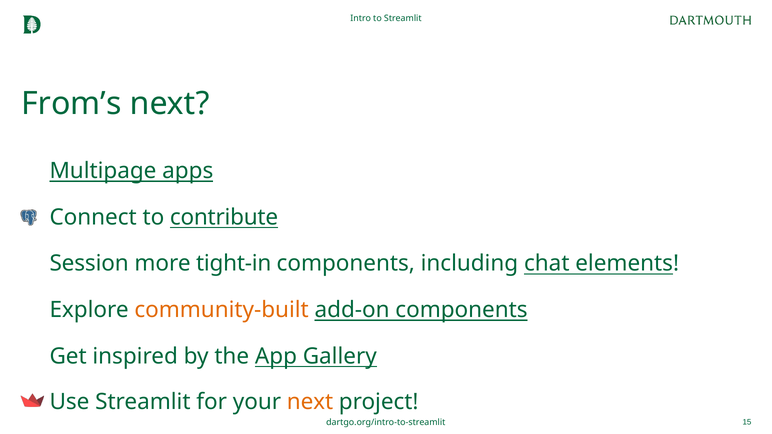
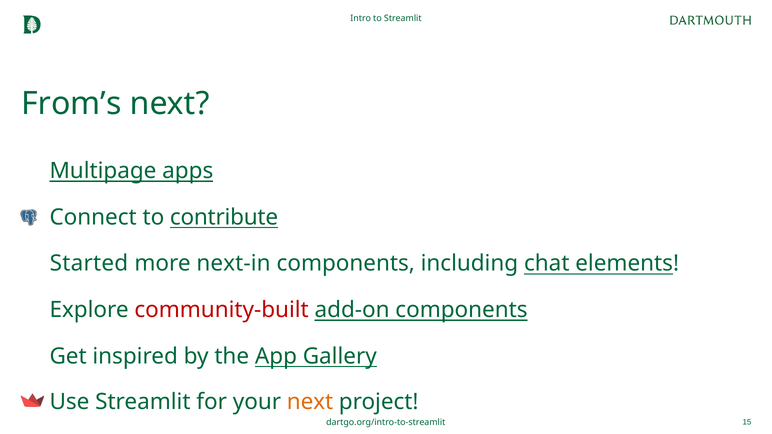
Session: Session -> Started (89, 264)
tight-in: tight-in -> next-in (234, 264)
community-built colour: orange -> red (222, 310)
